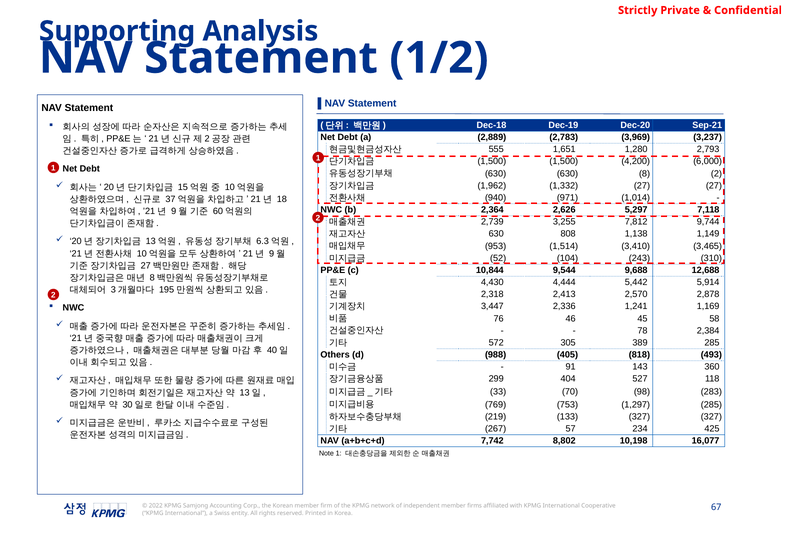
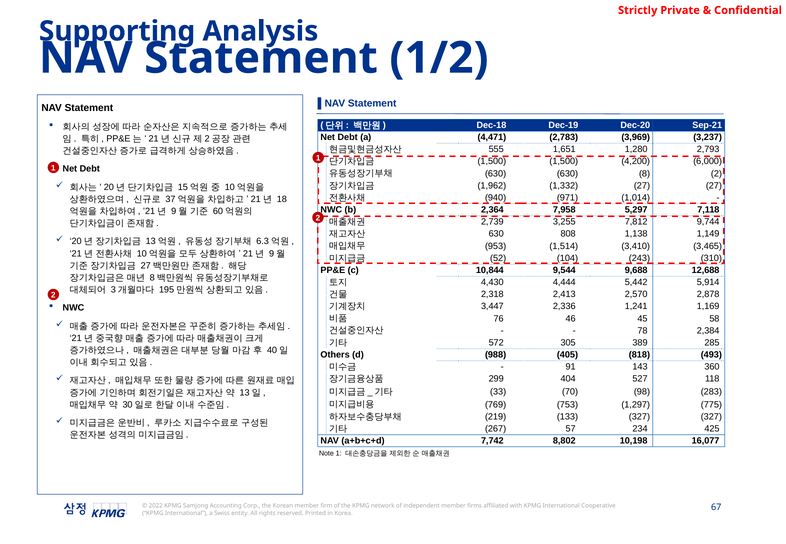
2,889: 2,889 -> 4,471 (492, 137)
2,626: 2,626 -> 7,958 (564, 210)
1,297 285: 285 -> 775 (711, 405)
